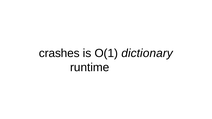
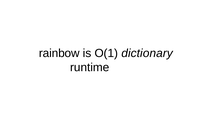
crashes: crashes -> rainbow (59, 53)
